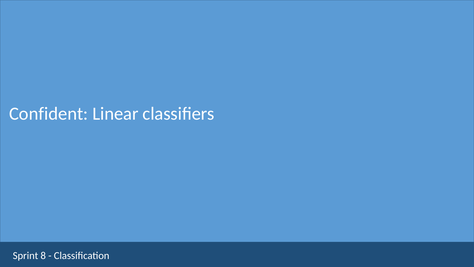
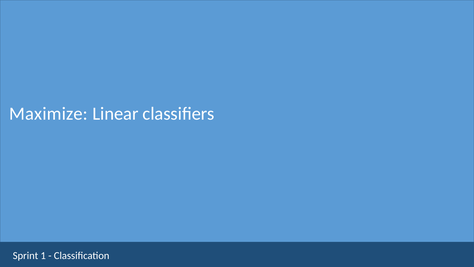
Confident: Confident -> Maximize (49, 114)
8: 8 -> 1 (43, 255)
